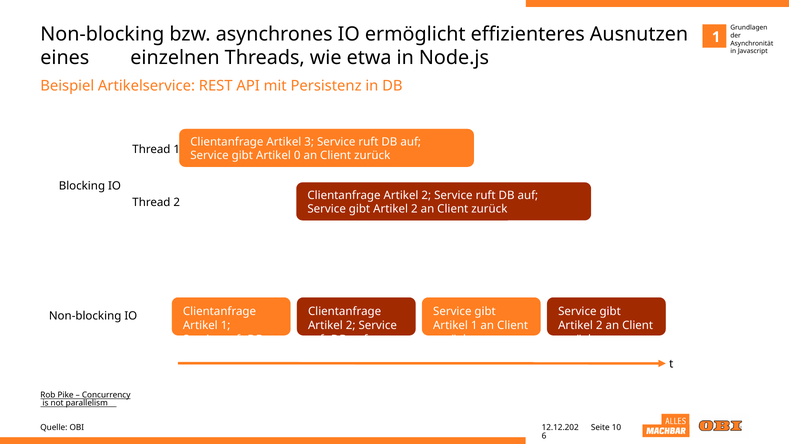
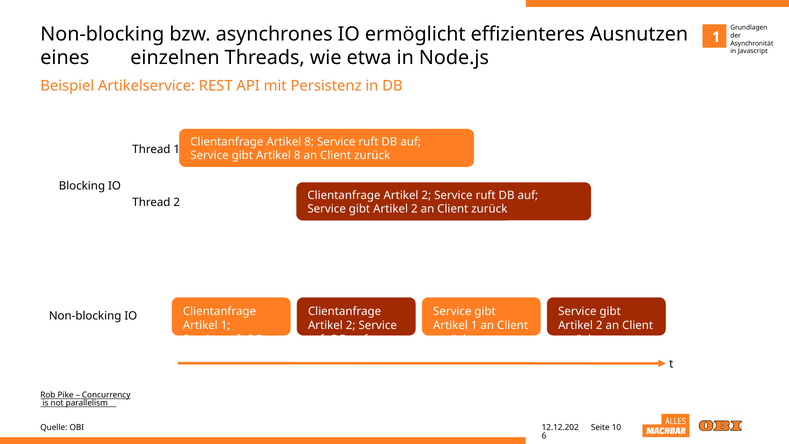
Clientanfrage Artikel 3: 3 -> 8 (309, 142)
gibt Artikel 0: 0 -> 8 (297, 156)
